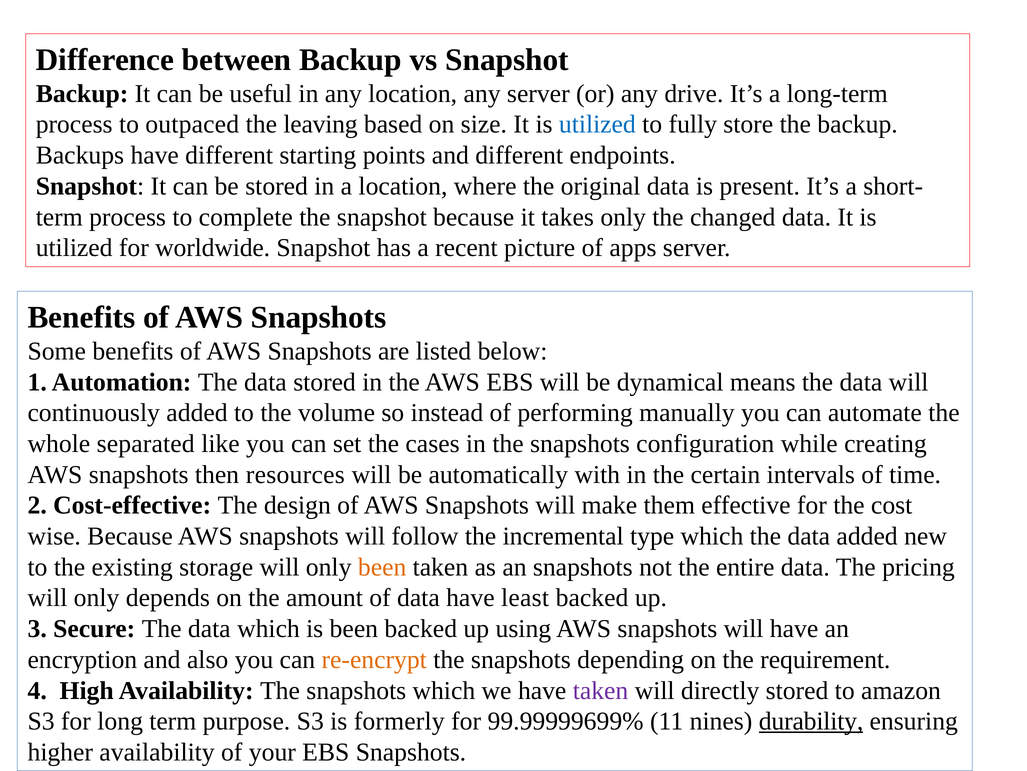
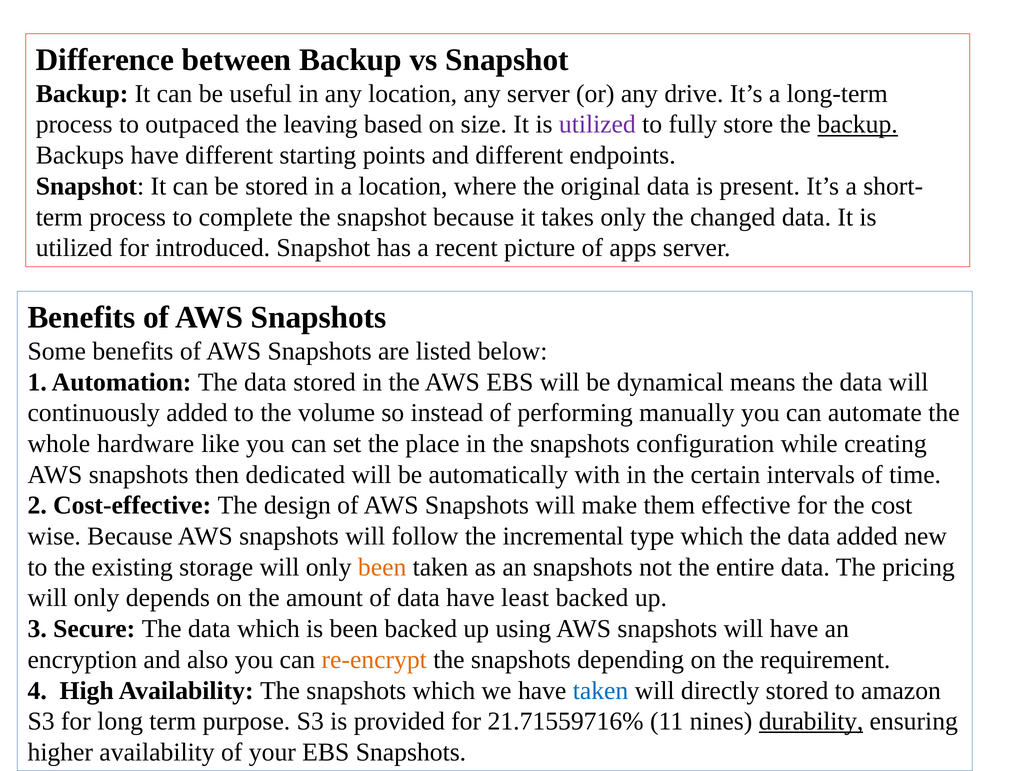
utilized colour: blue -> purple (597, 124)
backup underline: none -> present (858, 124)
worldwide: worldwide -> introduced (213, 248)
separated: separated -> hardware (146, 443)
cases: cases -> place (433, 443)
resources: resources -> dedicated (295, 474)
taken colour: purple -> blue (601, 690)
formerly: formerly -> provided (399, 721)
99.99999699%: 99.99999699% -> 21.71559716% (566, 721)
